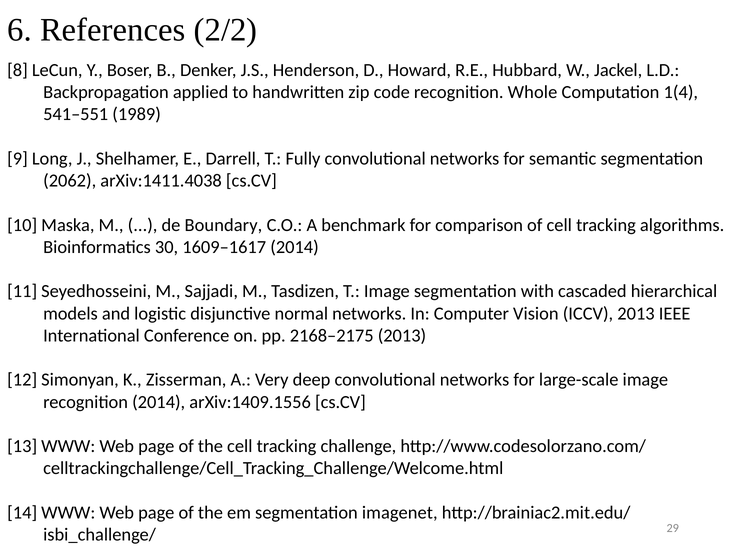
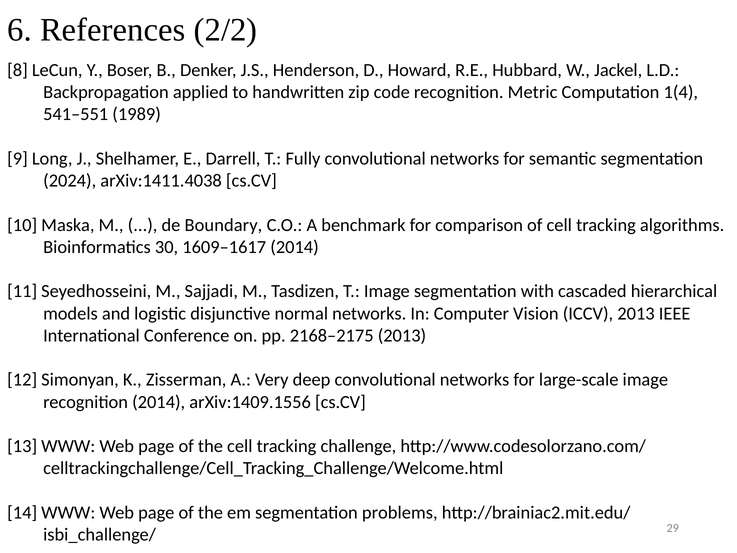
Whole: Whole -> Metric (533, 92)
2062: 2062 -> 2024 (70, 181)
imagenet: imagenet -> problems (400, 512)
